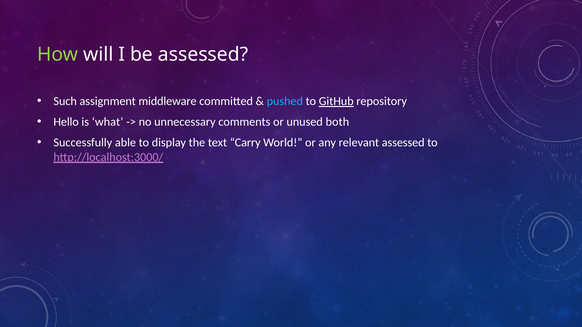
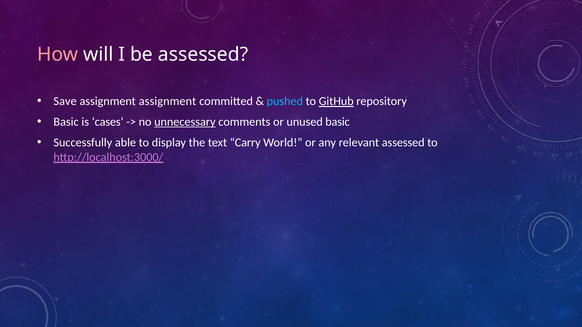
How colour: light green -> pink (58, 54)
Such: Such -> Save (65, 101)
assignment middleware: middleware -> assignment (167, 101)
Hello: Hello -> Basic (66, 122)
what: what -> cases (108, 122)
unnecessary underline: none -> present (185, 122)
unused both: both -> basic (338, 122)
